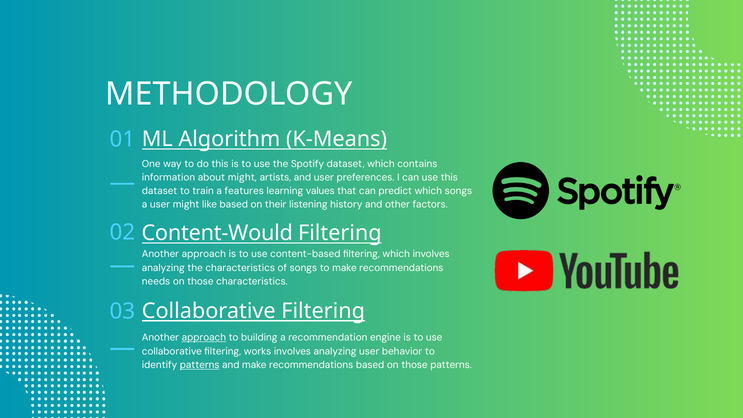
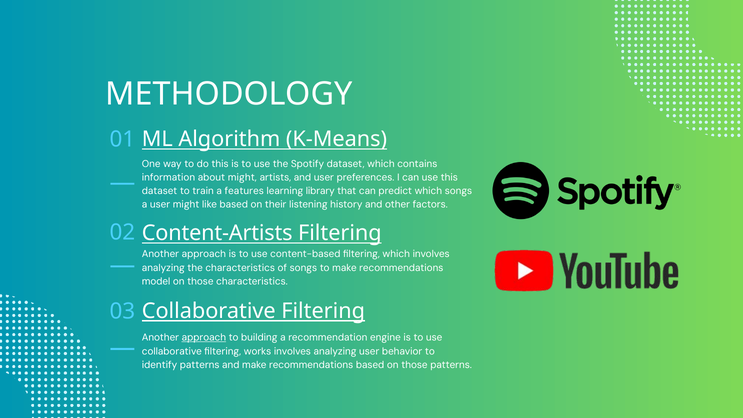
values: values -> library (320, 191)
Content-Would: Content-Would -> Content-Artists (217, 233)
needs: needs -> model (156, 281)
patterns underline: present -> none (200, 365)
